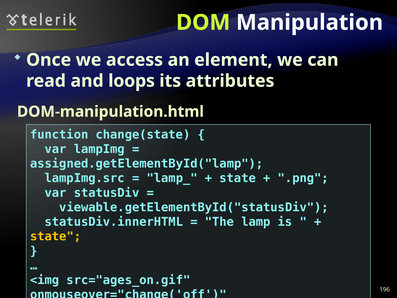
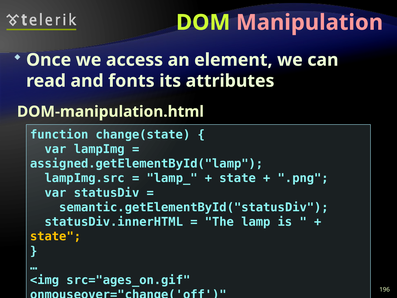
Manipulation colour: white -> pink (310, 22)
loops: loops -> fonts (131, 81)
viewable.getElementById("statusDiv: viewable.getElementById("statusDiv -> semantic.getElementById("statusDiv (194, 207)
